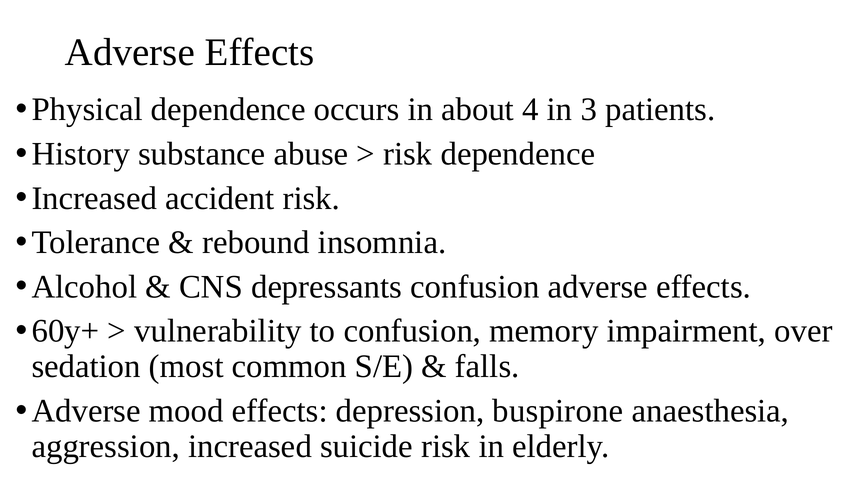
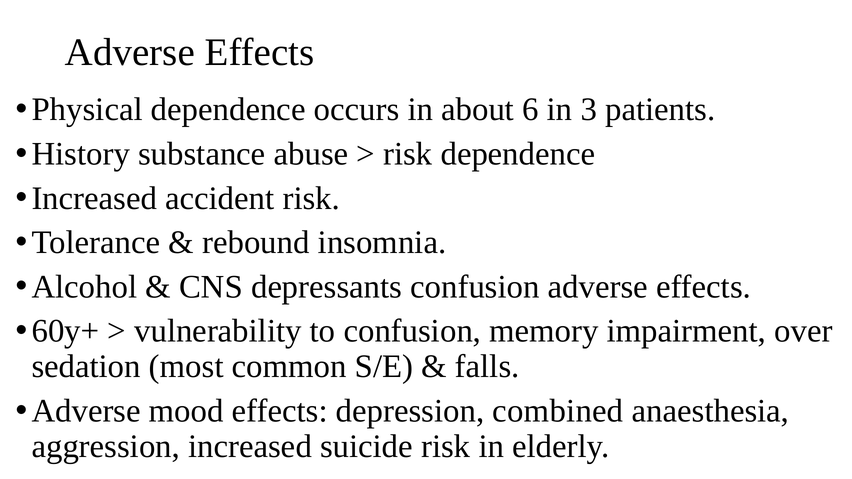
4: 4 -> 6 (530, 110)
buspirone: buspirone -> combined (558, 411)
